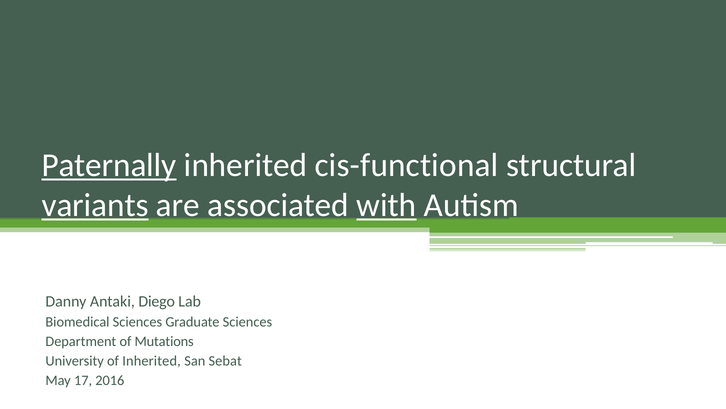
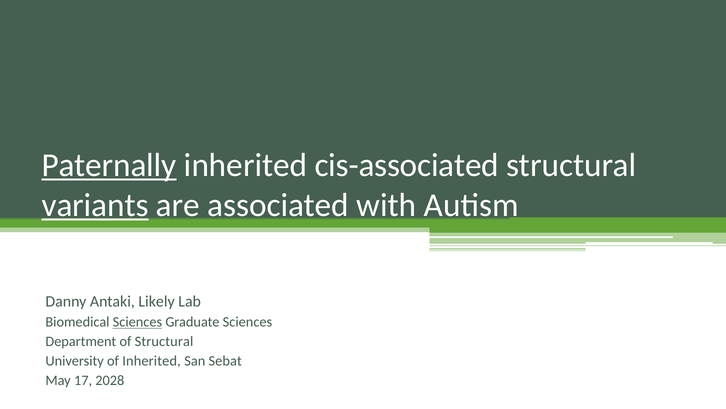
cis-functional: cis-functional -> cis-associated (407, 165)
with underline: present -> none (386, 205)
Diego: Diego -> Likely (157, 301)
Sciences underline: none -> present (137, 322)
of Mutations: Mutations -> Structural (164, 341)
2016: 2016 -> 2028 (110, 380)
